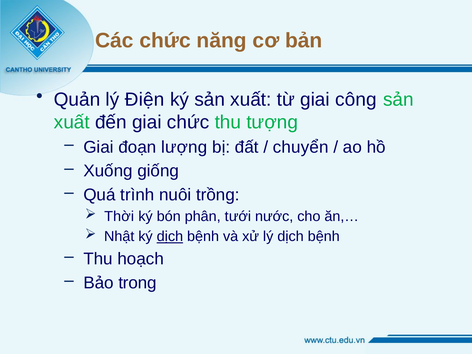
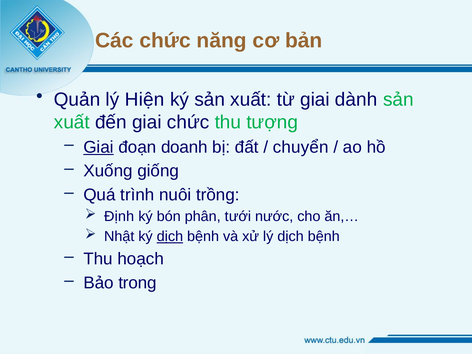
Điện: Điện -> Hiện (145, 99)
công: công -> dành (356, 99)
Giai underline: none -> present (99, 147)
lượng: lượng -> doanh (184, 147)
Thời: Thời -> Định (119, 216)
